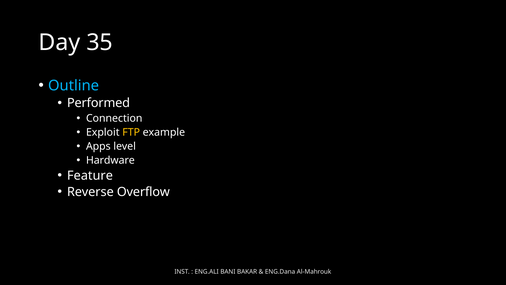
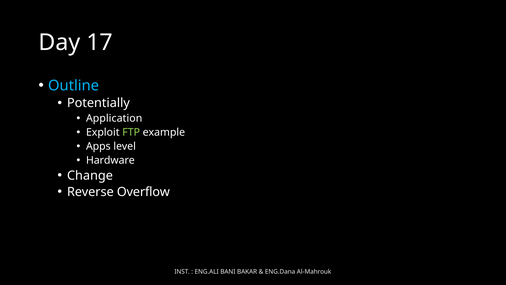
35: 35 -> 17 (100, 43)
Performed: Performed -> Potentially (98, 103)
Connection: Connection -> Application (114, 118)
FTP colour: yellow -> light green (131, 132)
Feature: Feature -> Change (90, 175)
